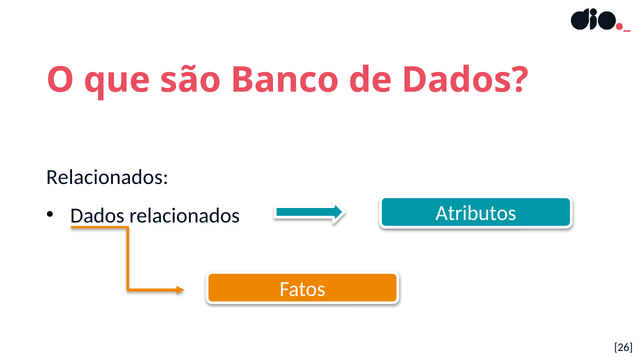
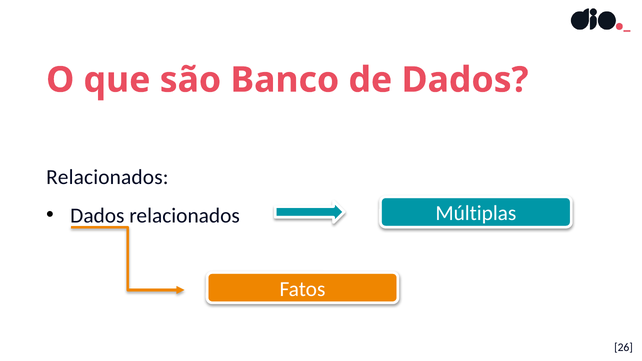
Atributos: Atributos -> Múltiplas (476, 214)
